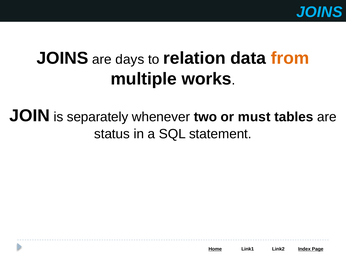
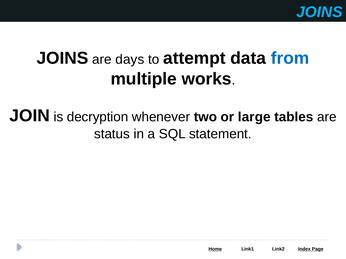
relation: relation -> attempt (194, 58)
from colour: orange -> blue (290, 58)
separately: separately -> decryption (98, 117)
must: must -> large (254, 117)
